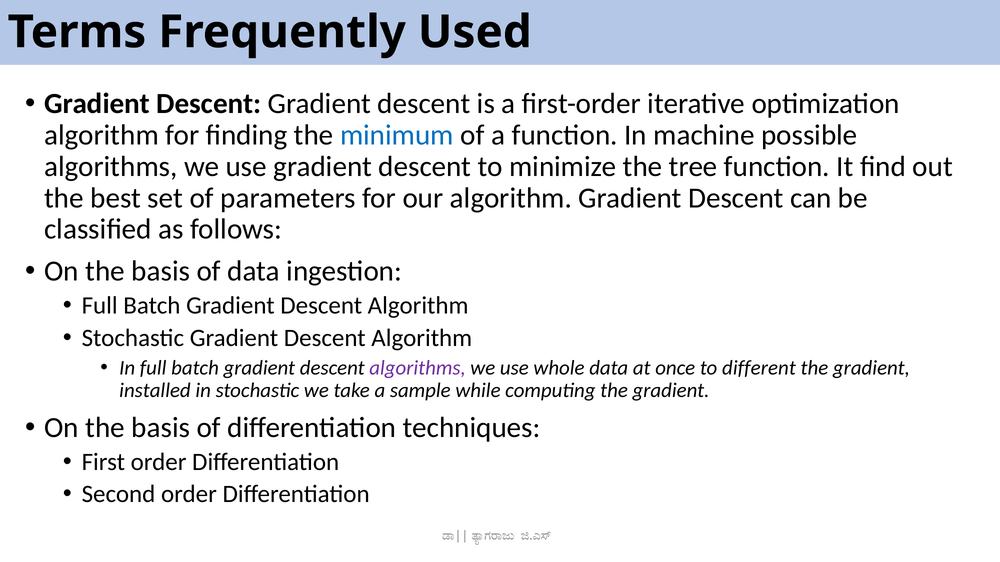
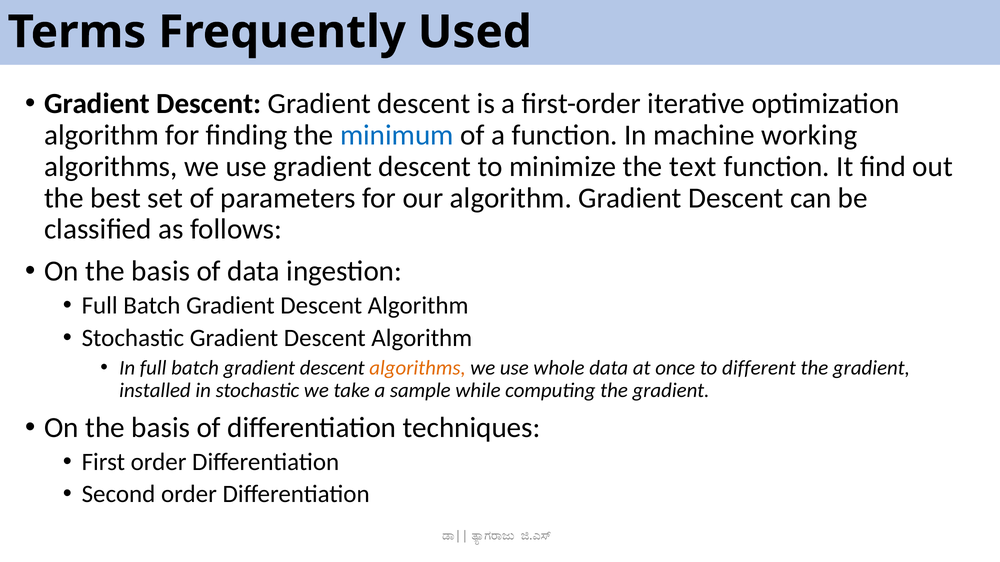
possible: possible -> working (809, 135)
tree: tree -> text (693, 167)
algorithms colour: purple -> orange (418, 368)
